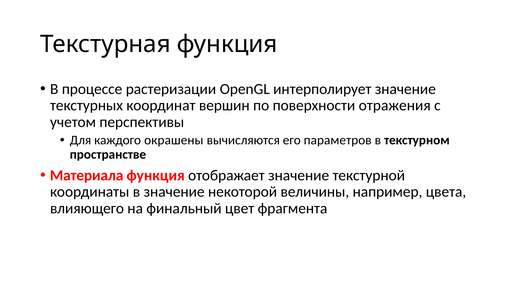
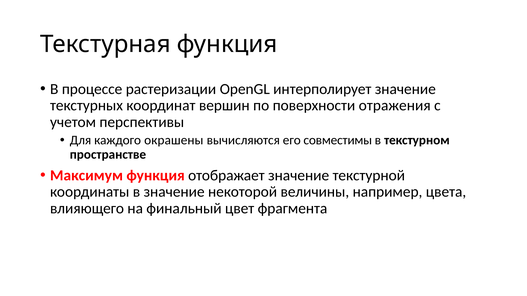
параметров: параметров -> совместимы (338, 140)
Материала: Материала -> Максимум (87, 176)
